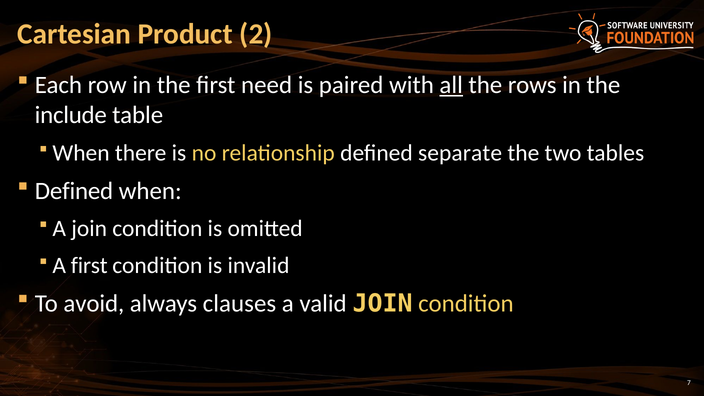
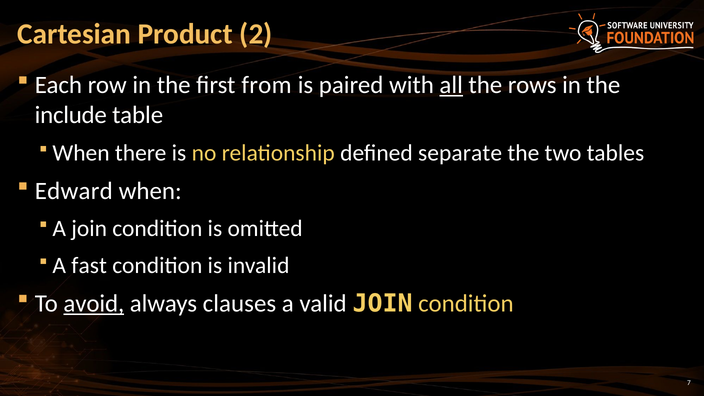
need: need -> from (267, 85)
Defined: Defined -> Edward (74, 191)
A first: first -> fast (89, 266)
avoid underline: none -> present (94, 304)
